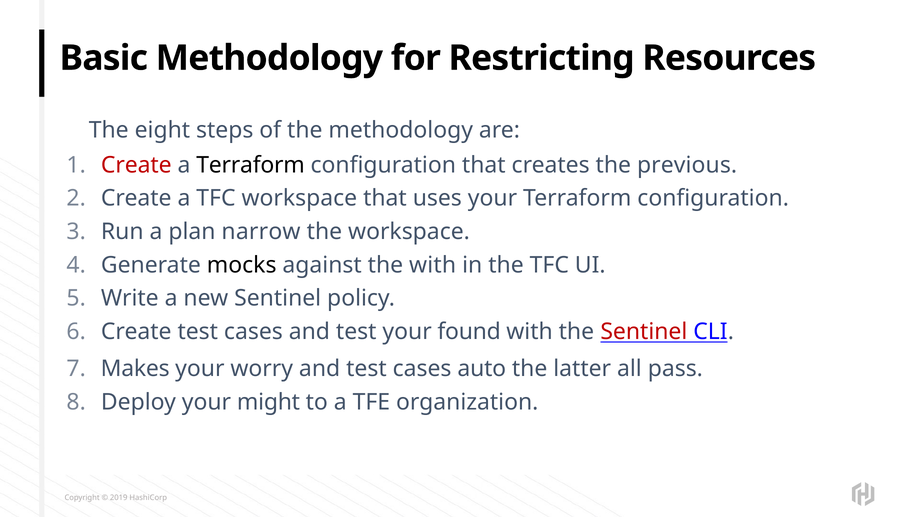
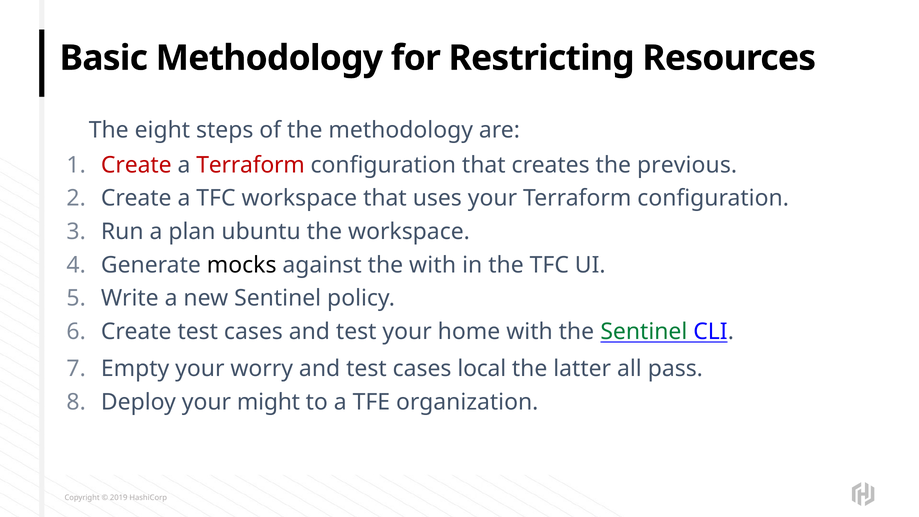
Terraform colour: black -> red (251, 165)
narrow: narrow -> ubuntu (261, 232)
found: found -> home (469, 332)
Sentinel colour: red -> green (644, 332)
Makes: Makes -> Empty (135, 369)
auto: auto -> local (482, 369)
